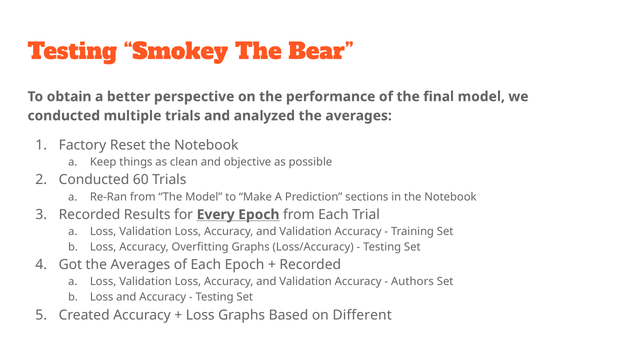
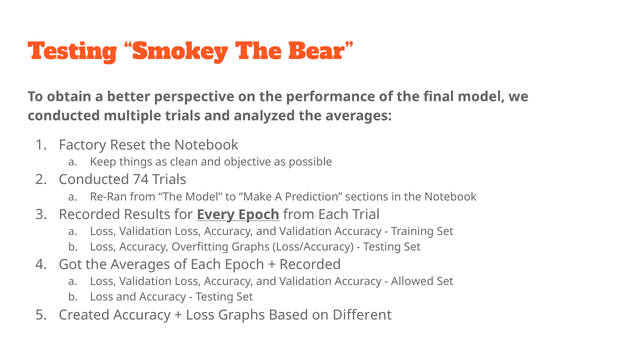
60: 60 -> 74 (141, 180)
Authors: Authors -> Allowed (412, 282)
